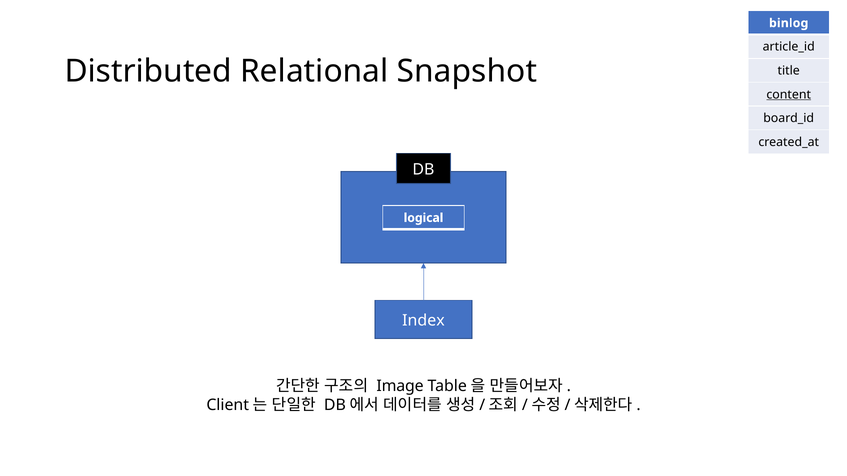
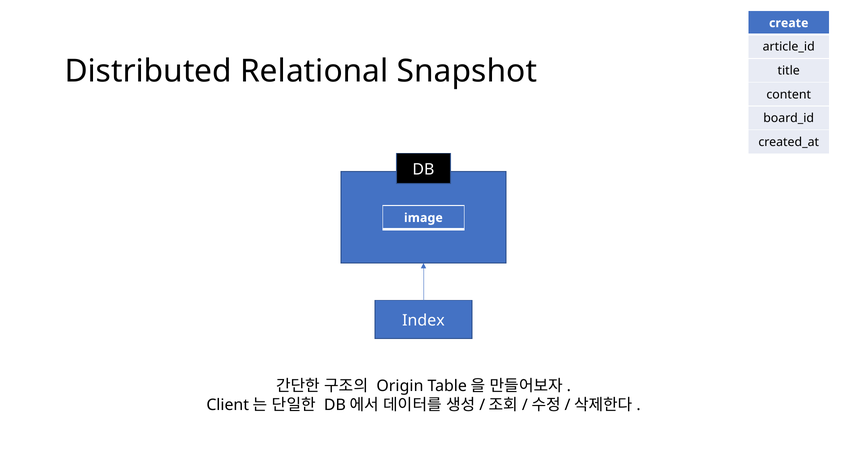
binlog: binlog -> create (789, 23)
content underline: present -> none (789, 95)
logical: logical -> image (423, 218)
Image: Image -> Origin (400, 387)
